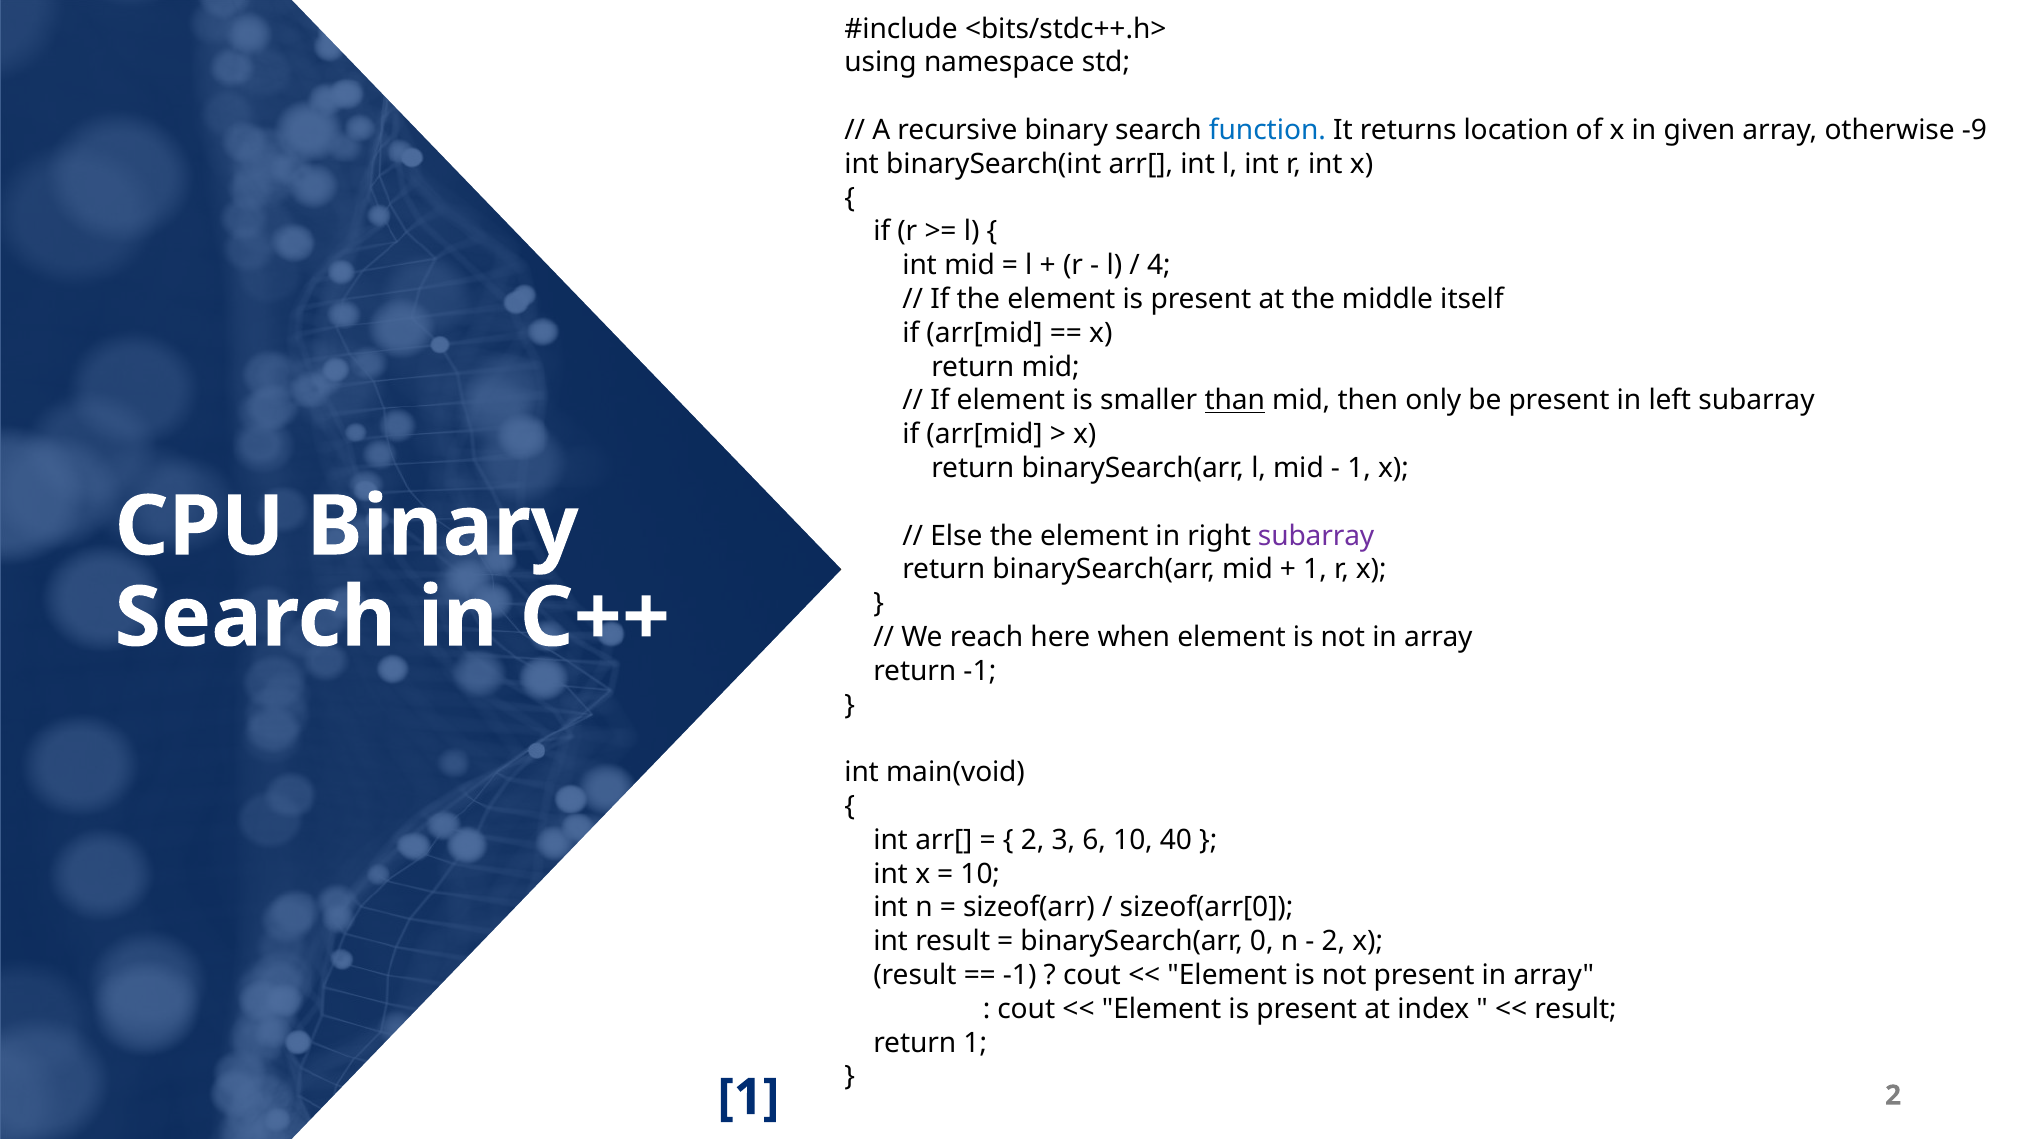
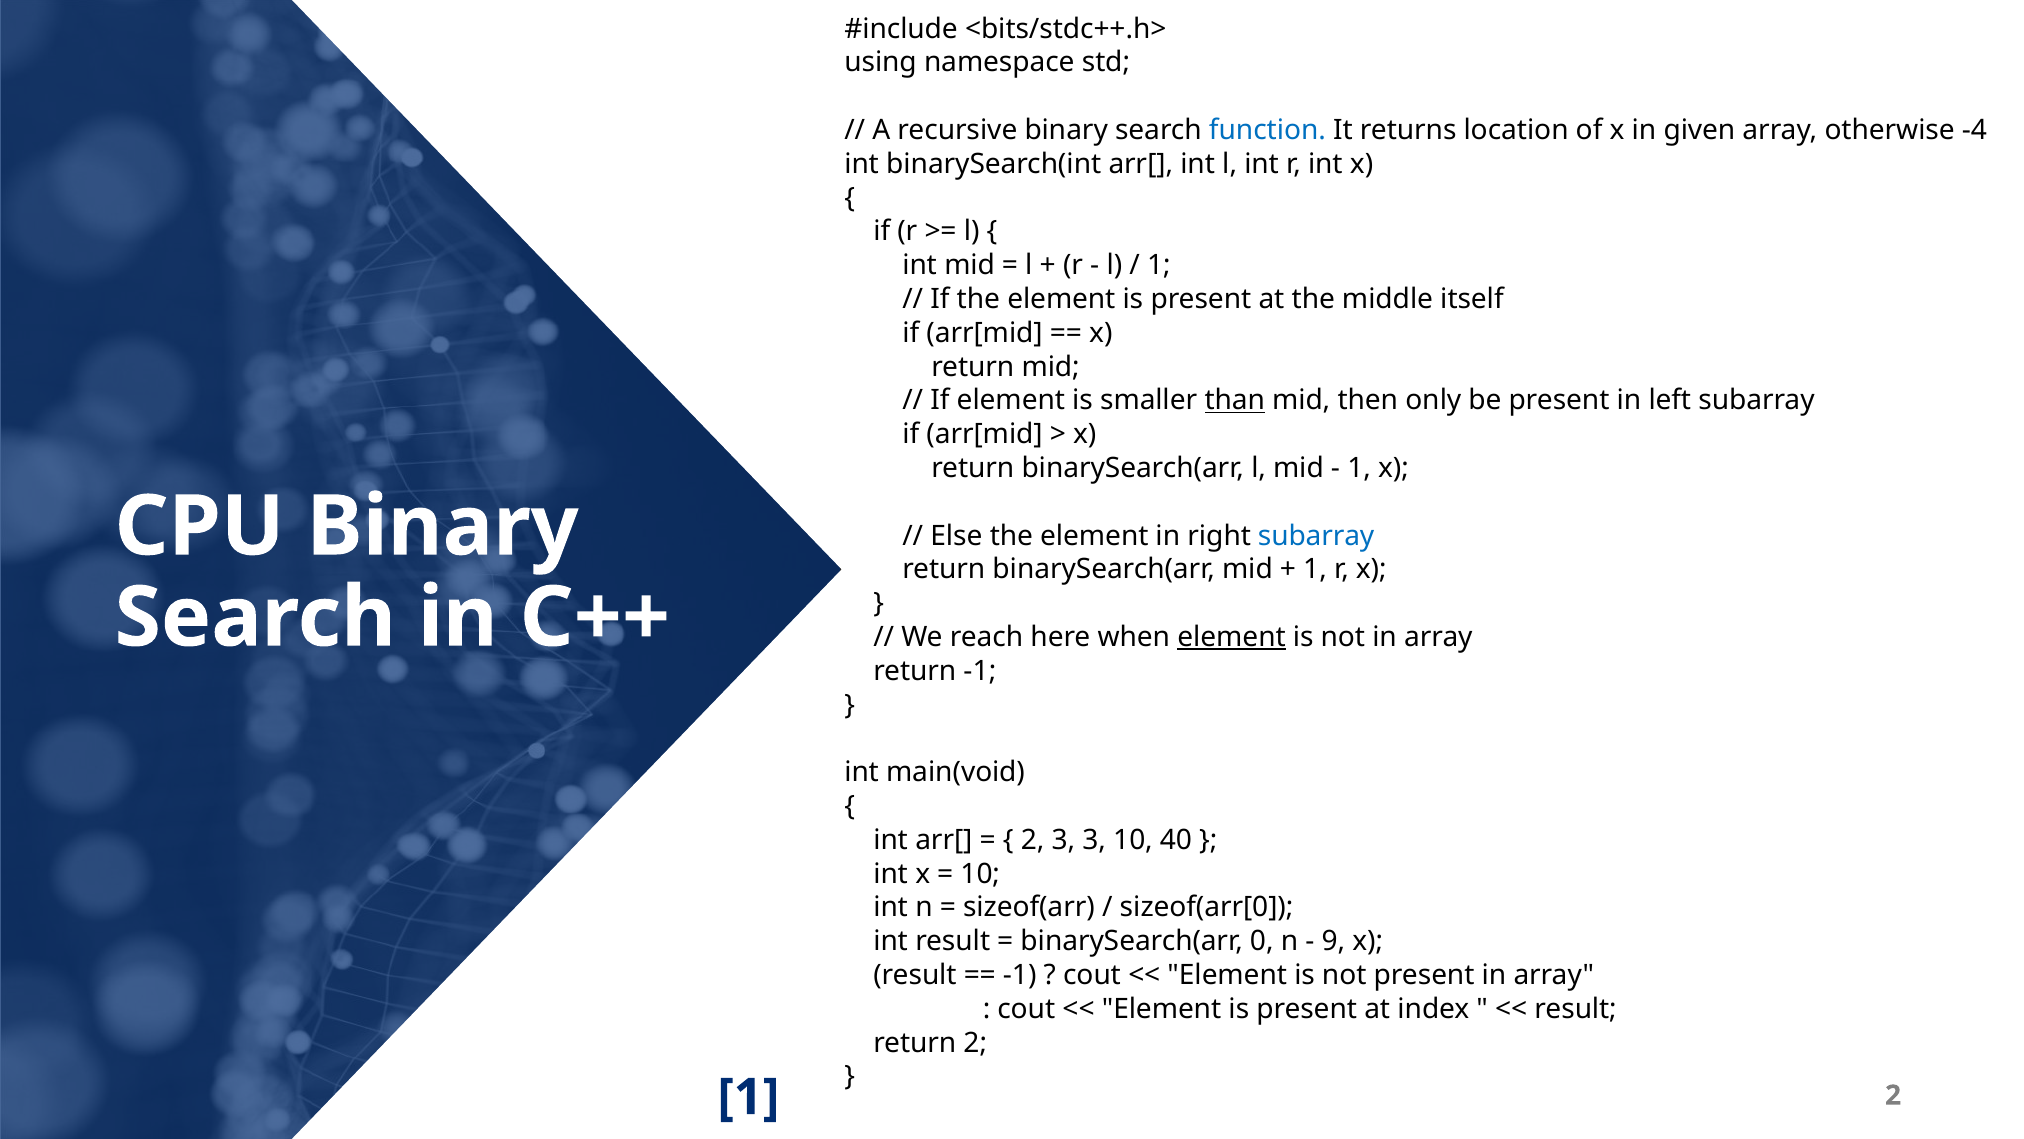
-9: -9 -> -4 (1974, 130)
4: 4 -> 1 (1159, 265)
subarray colour: purple -> blue (1316, 536)
element underline: none -> present (1232, 637)
3 6: 6 -> 3 (1094, 840)
2: 2 -> 9 (1333, 941)
return 1: 1 -> 2 (975, 1042)
